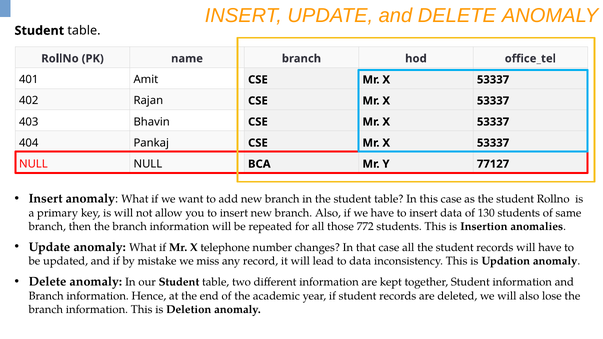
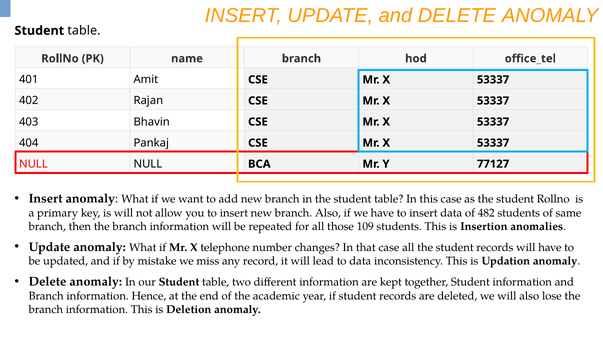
130: 130 -> 482 (486, 213)
772: 772 -> 109 (365, 227)
